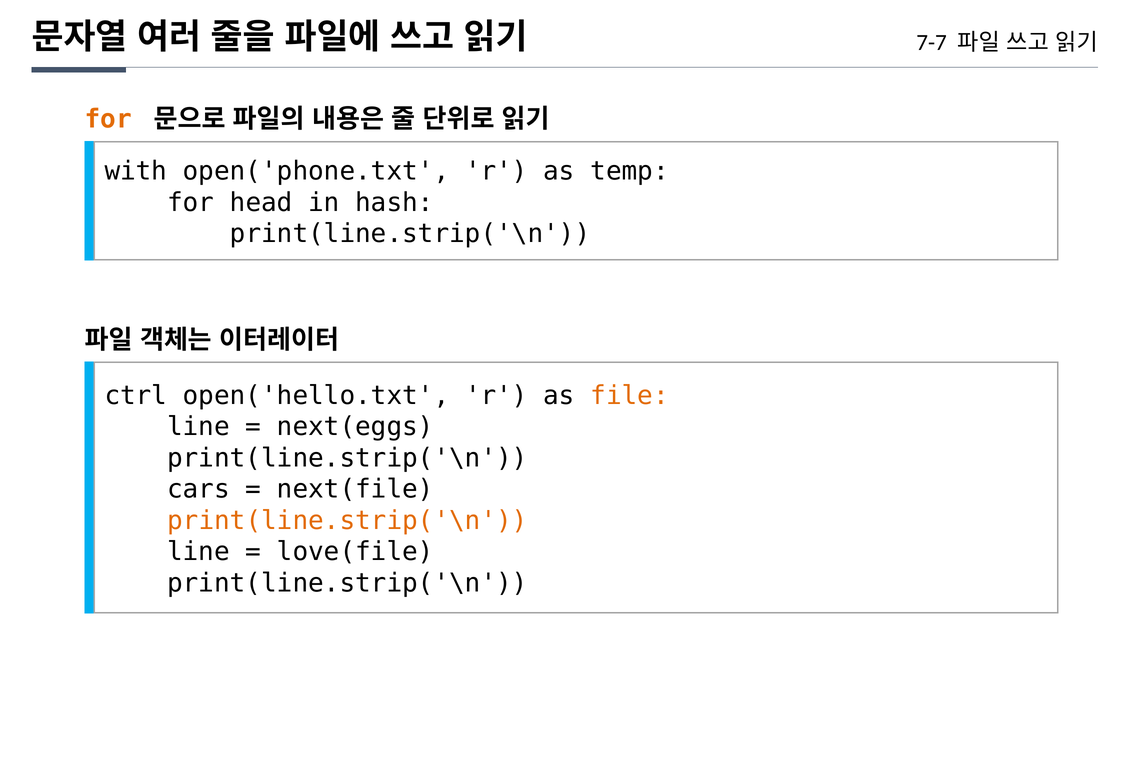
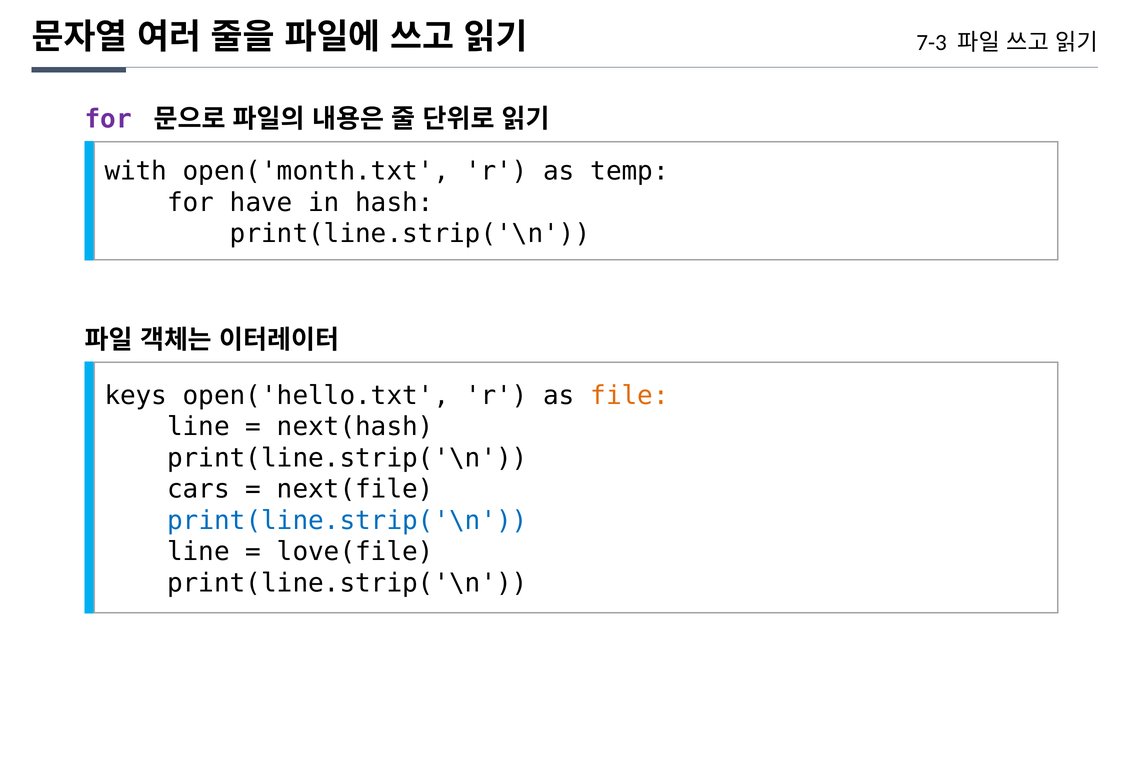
7-7: 7-7 -> 7-3 (932, 43)
for colour: orange -> purple (108, 119)
open('phone.txt: open('phone.txt -> open('month.txt (316, 171)
head: head -> have (261, 202)
ctrl: ctrl -> keys (136, 395)
next(eggs: next(eggs -> next(hash (355, 427)
print(line.strip('\n colour: orange -> blue (347, 520)
